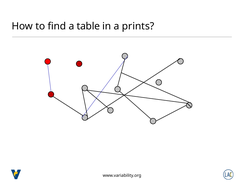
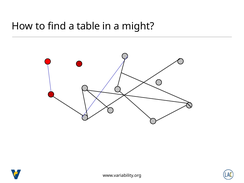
prints: prints -> might (138, 26)
